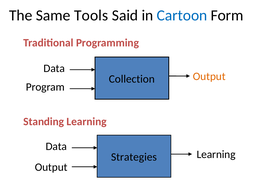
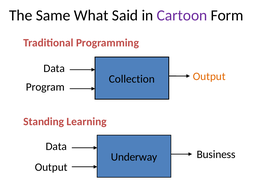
Tools: Tools -> What (91, 15)
Cartoon colour: blue -> purple (182, 15)
Learning: Learning -> Business (216, 154)
Strategies: Strategies -> Underway (134, 157)
